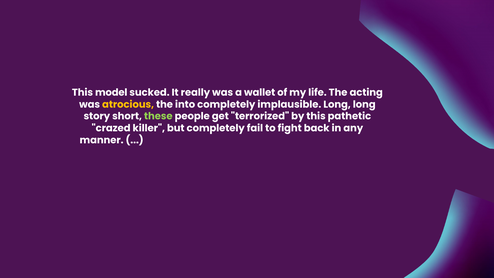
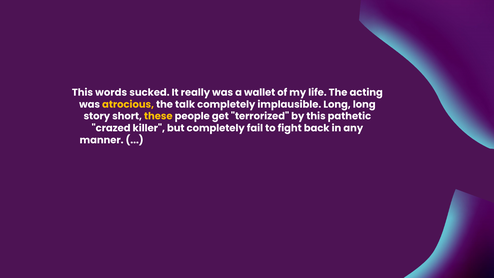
model: model -> words (111, 92)
the into: into -> talk (185, 104)
these colour: light green -> yellow (158, 116)
